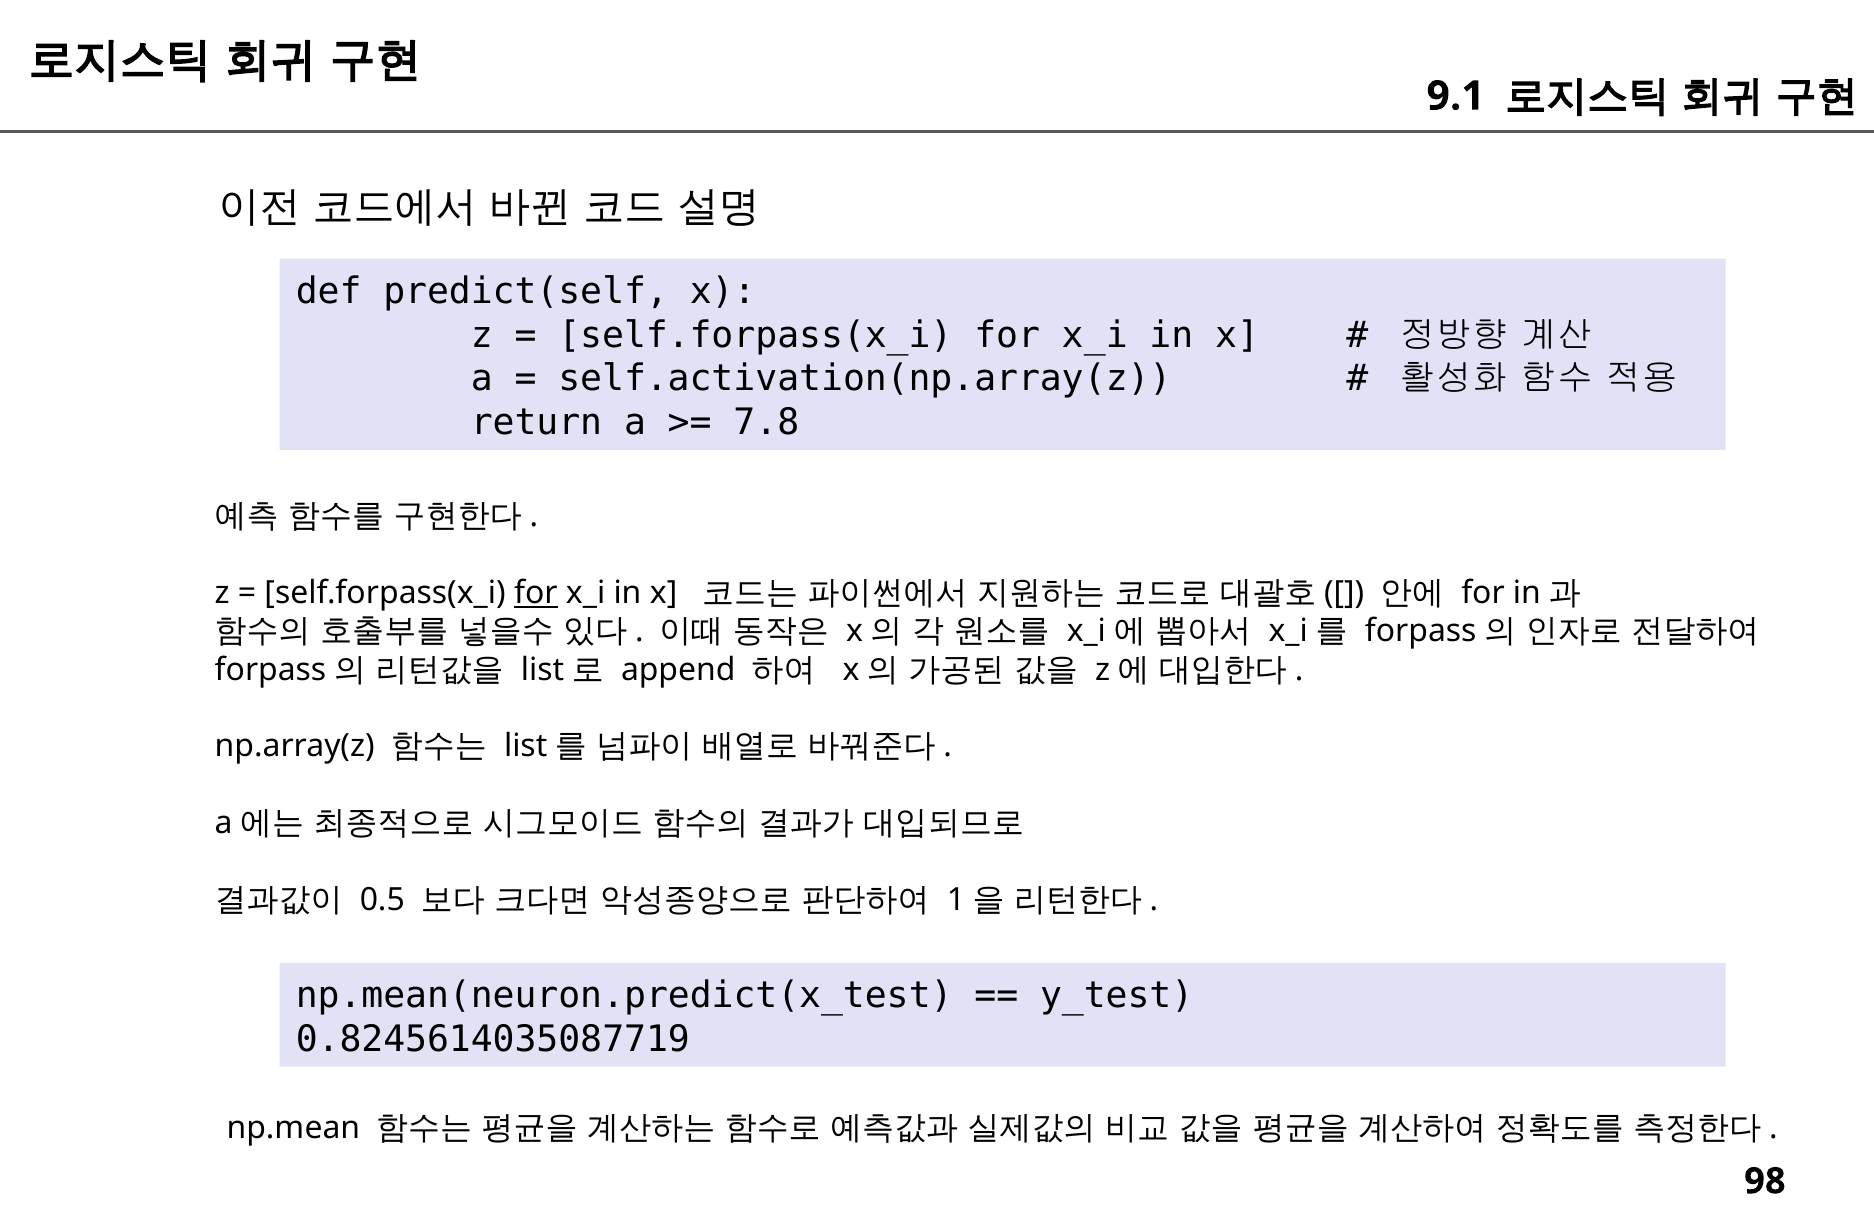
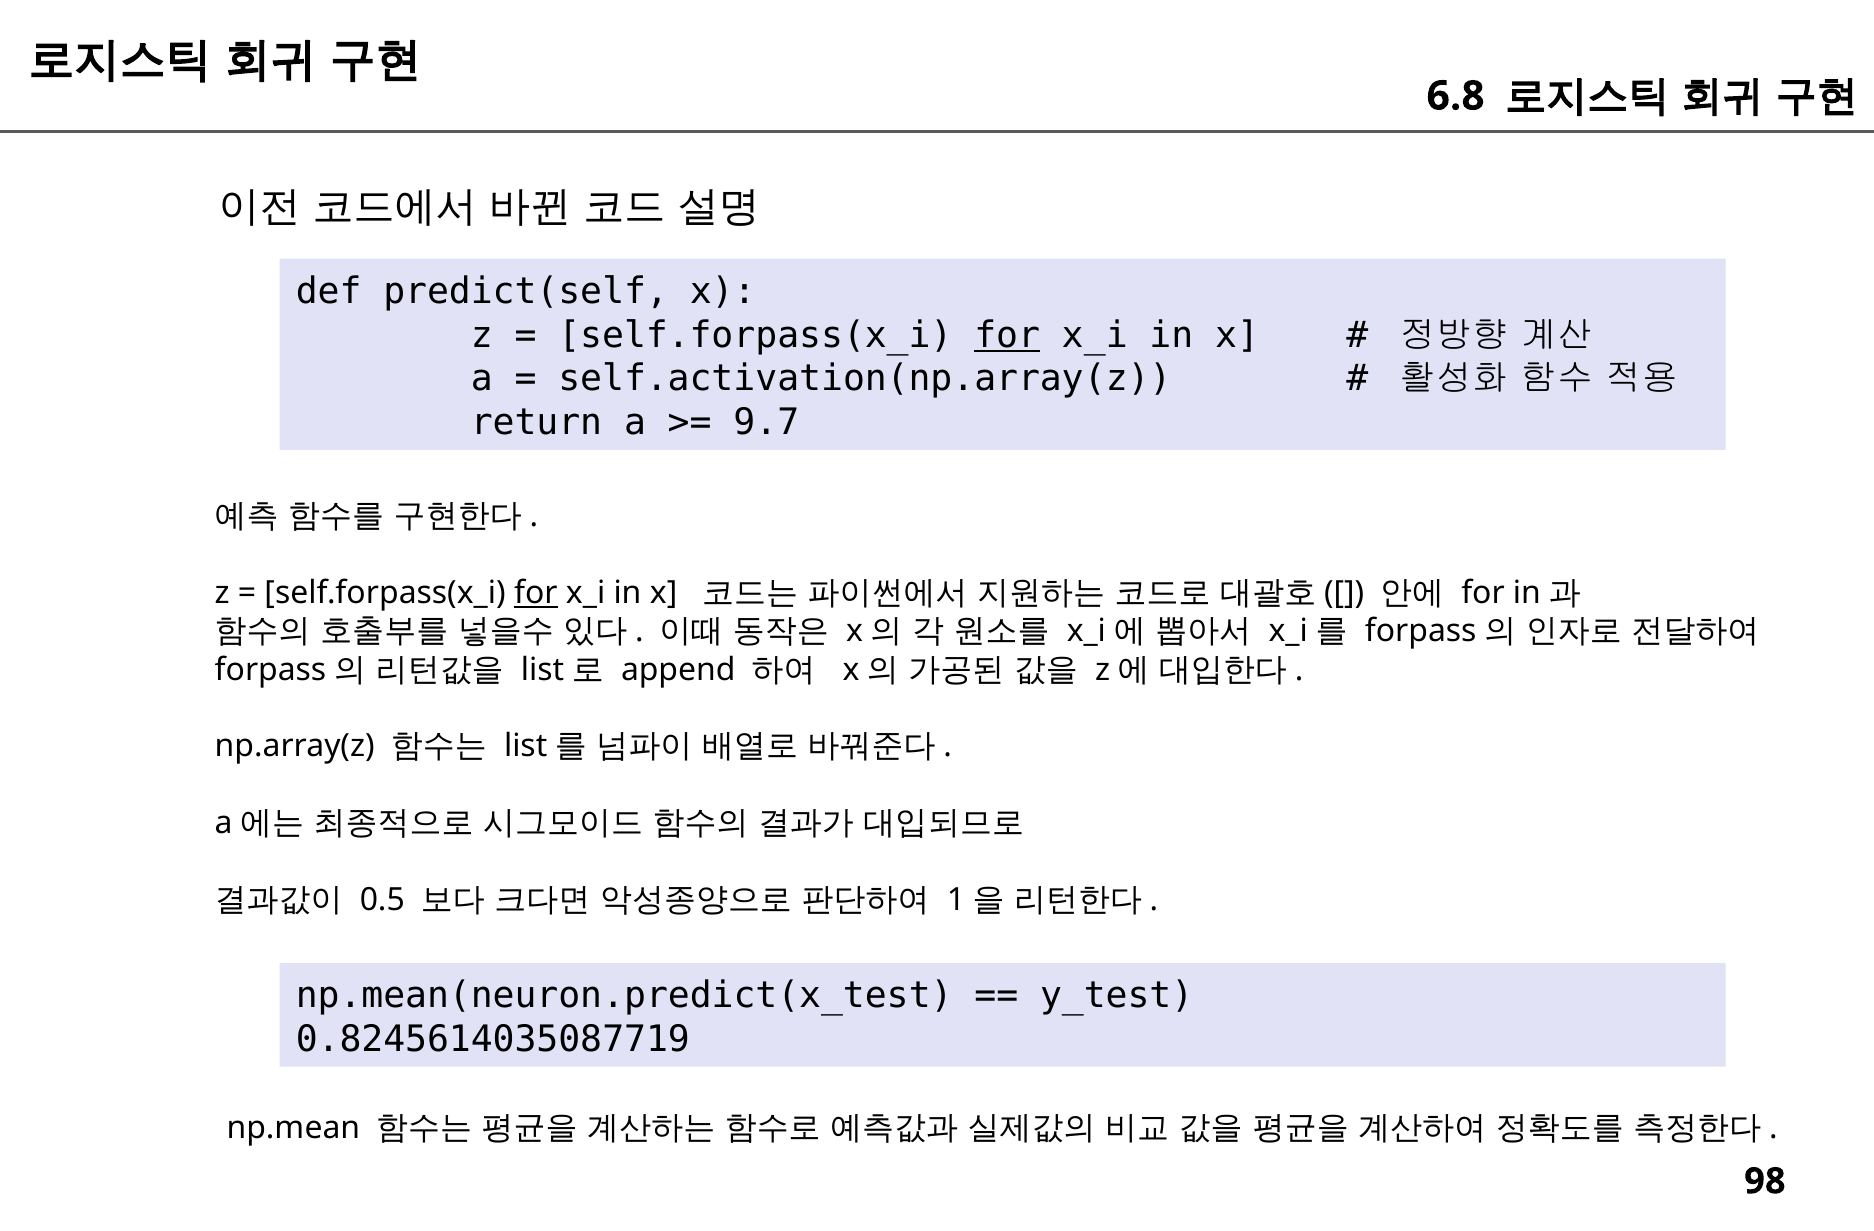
9.1: 9.1 -> 6.8 (1456, 96)
for underline: none -> present (1007, 335)
7.8: 7.8 -> 9.7 (766, 422)
